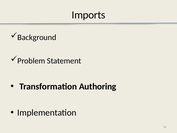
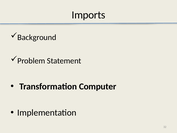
Authoring: Authoring -> Computer (98, 86)
